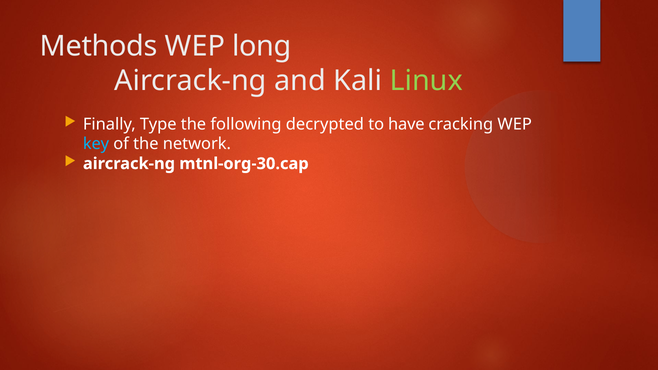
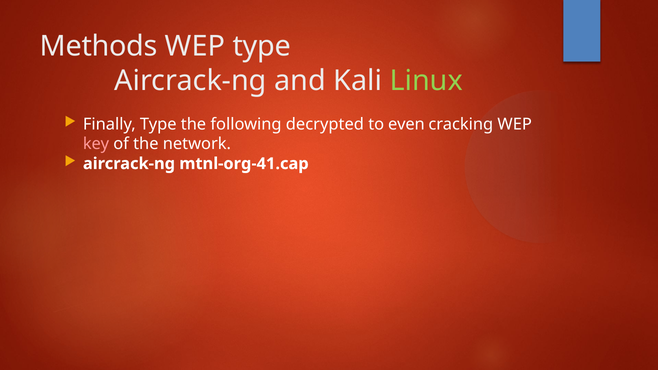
WEP long: long -> type (262, 46)
have: have -> even (406, 124)
key colour: light blue -> pink (96, 144)
mtnl-org-30.cap: mtnl-org-30.cap -> mtnl-org-41.cap (244, 164)
